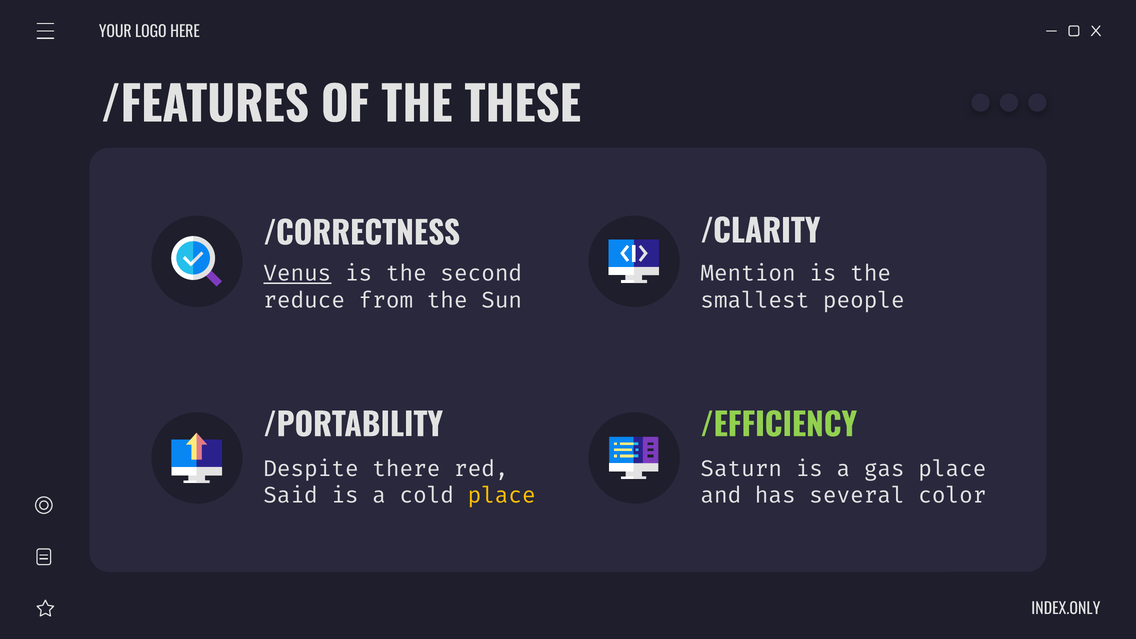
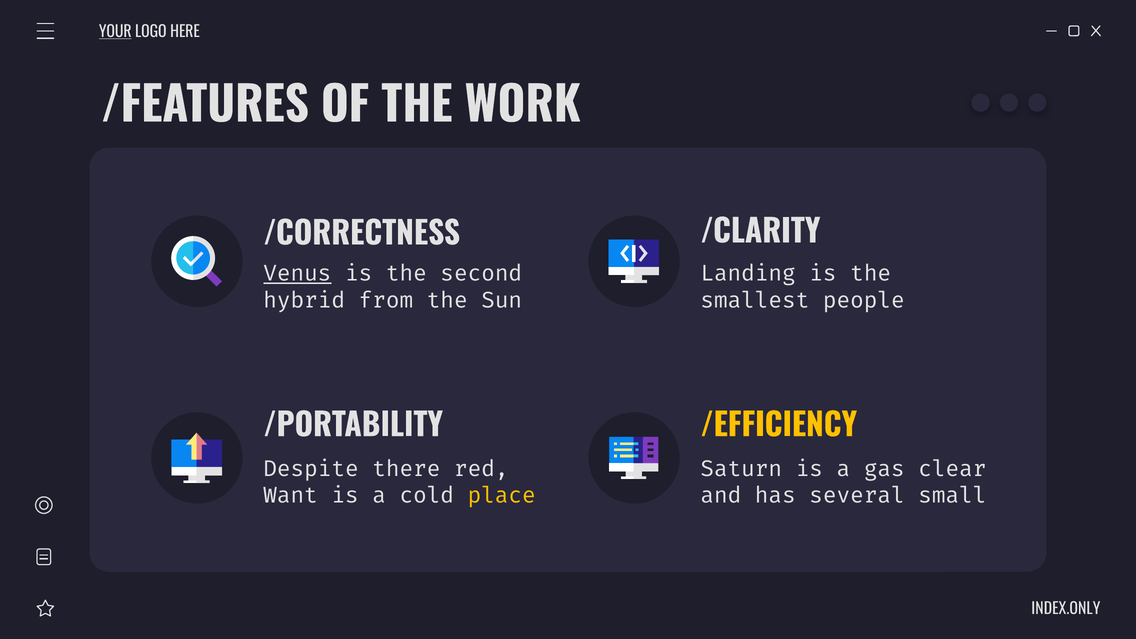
YOUR underline: none -> present (115, 32)
THESE: THESE -> WORK (523, 106)
Mention: Mention -> Landing (748, 274)
reduce: reduce -> hybrid (304, 300)
/EFFICIENCY colour: light green -> yellow (779, 426)
gas place: place -> clear (952, 469)
Said: Said -> Want (291, 495)
color: color -> small (952, 495)
